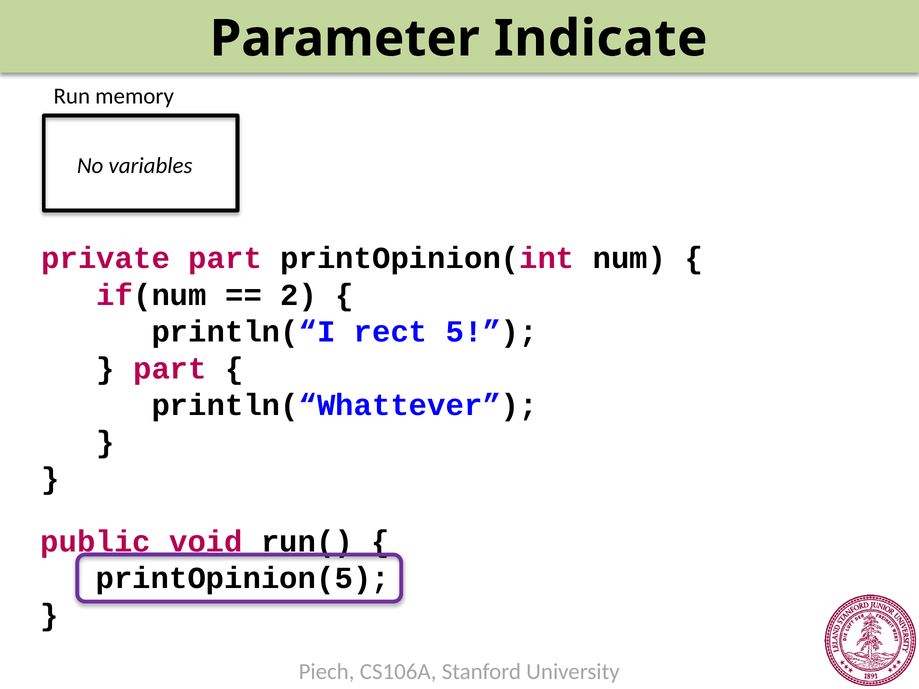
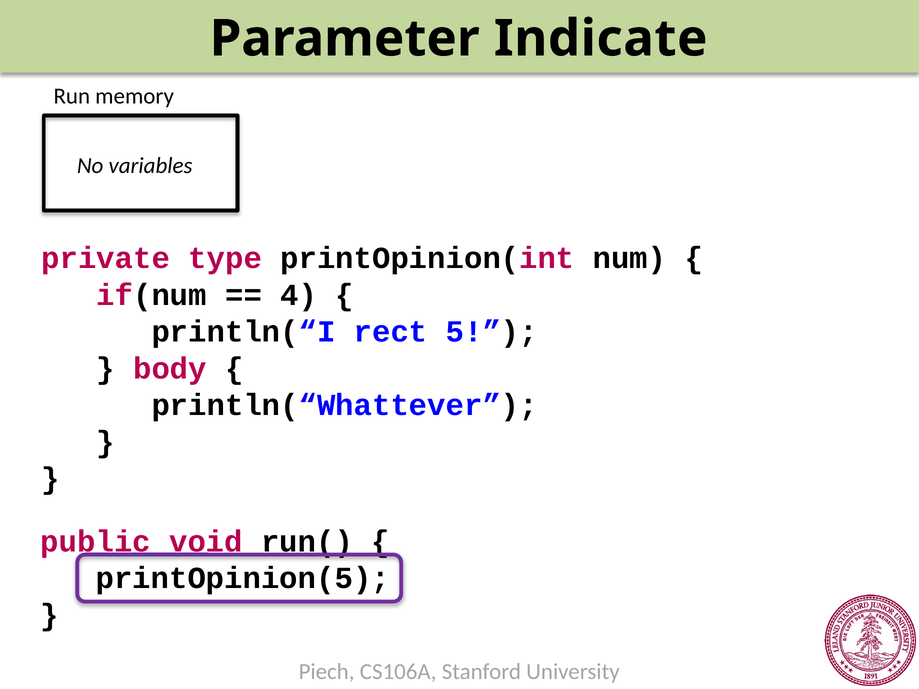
private part: part -> type (225, 258)
2: 2 -> 4 (299, 295)
part: part -> body (170, 369)
